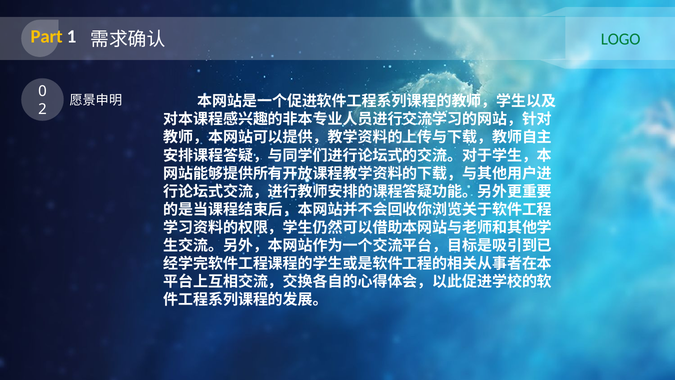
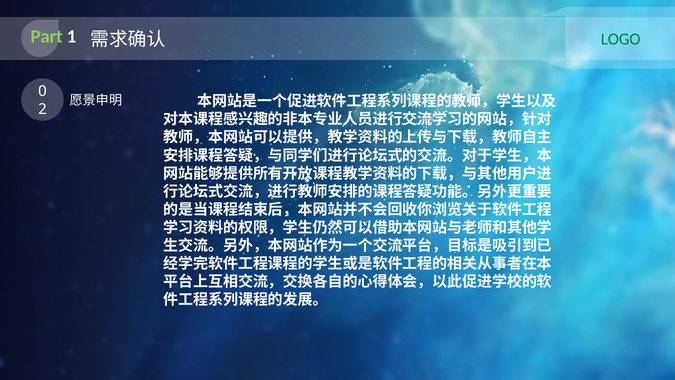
Part colour: yellow -> light green (47, 37)
